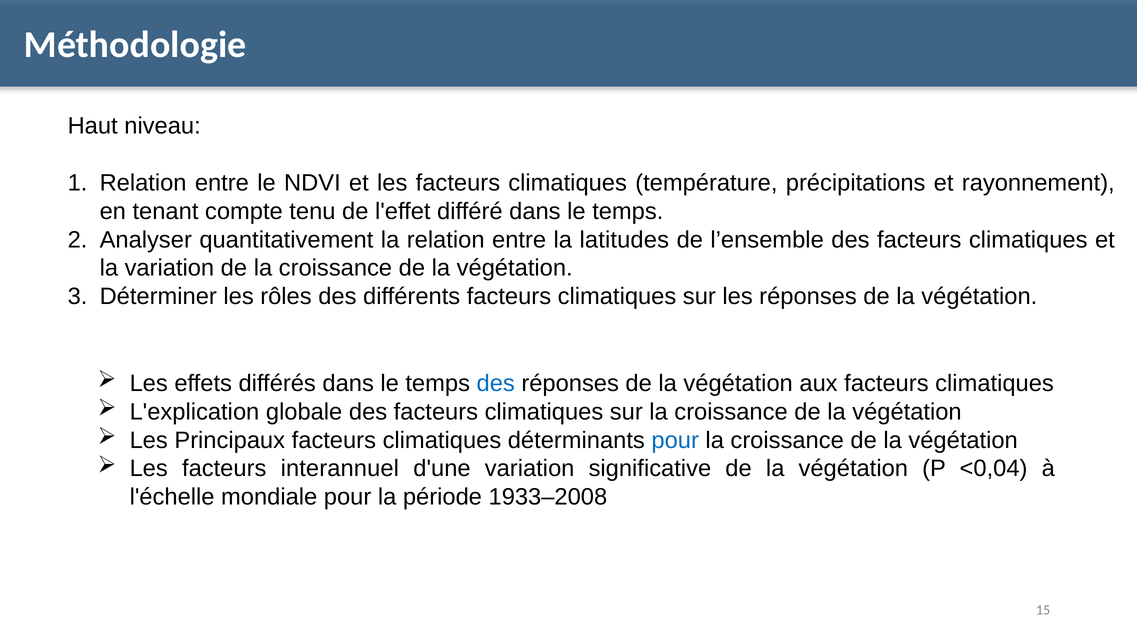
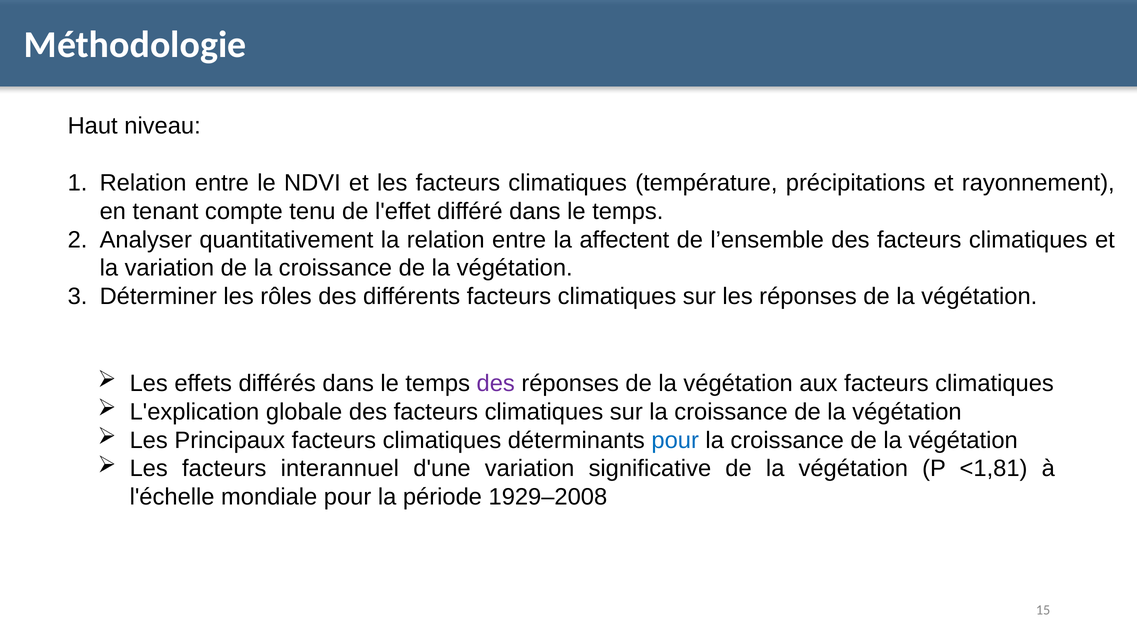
latitudes: latitudes -> affectent (624, 240)
des colour: blue -> purple (496, 384)
<0,04: <0,04 -> <1,81 (994, 469)
1933–2008: 1933–2008 -> 1929–2008 (548, 498)
